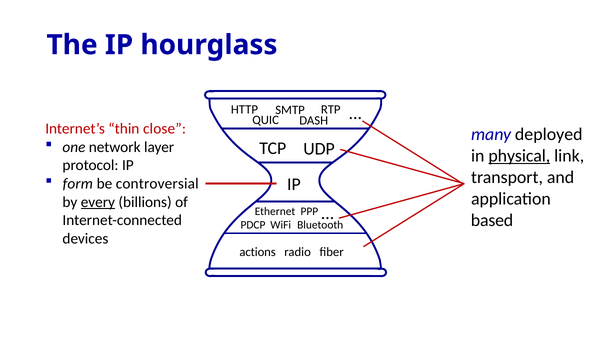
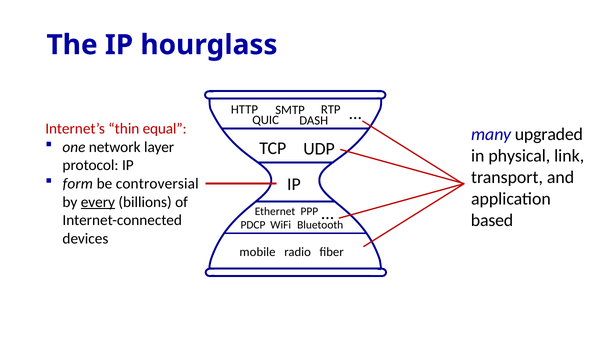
close: close -> equal (165, 129)
deployed: deployed -> upgraded (549, 134)
physical underline: present -> none (519, 156)
actions: actions -> mobile (258, 252)
